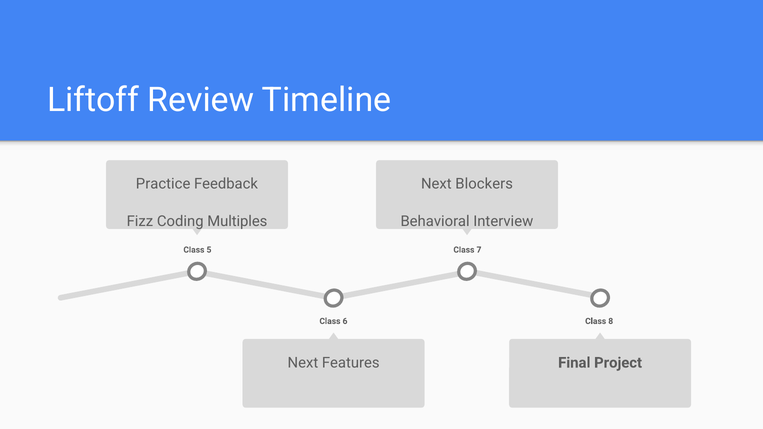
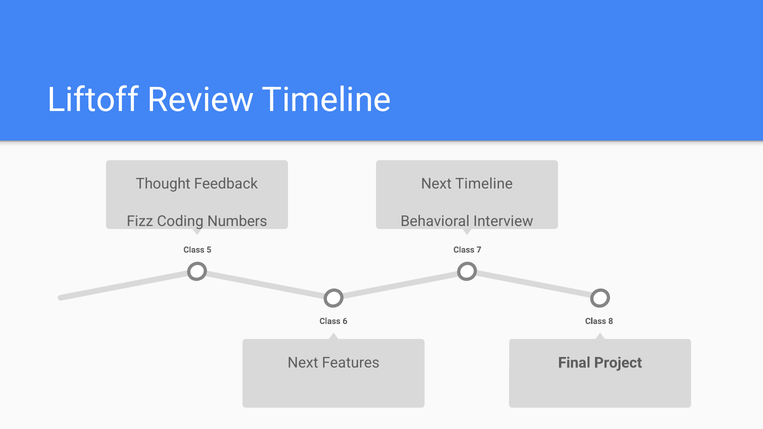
Practice: Practice -> Thought (163, 184)
Next Blockers: Blockers -> Timeline (484, 184)
Multiples: Multiples -> Numbers (237, 221)
